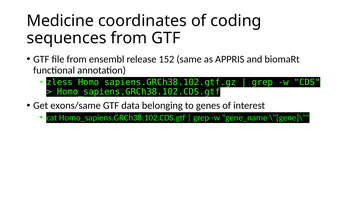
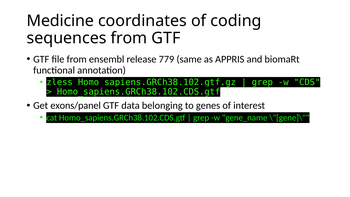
152: 152 -> 779 (166, 59)
exons/same: exons/same -> exons/panel (76, 106)
